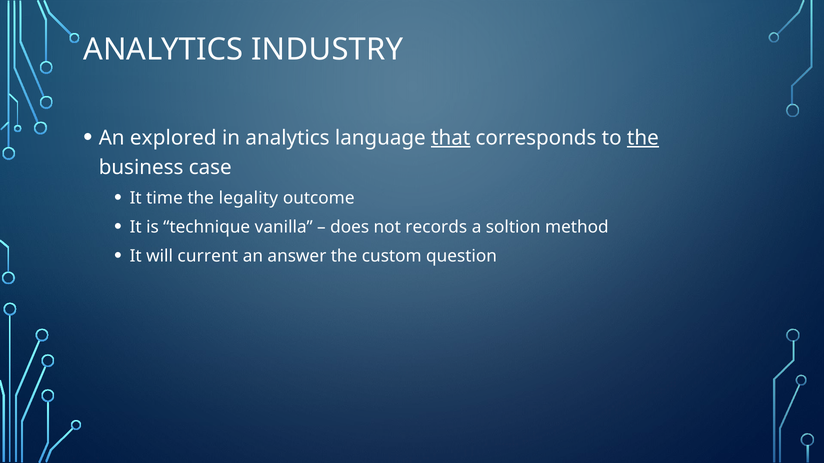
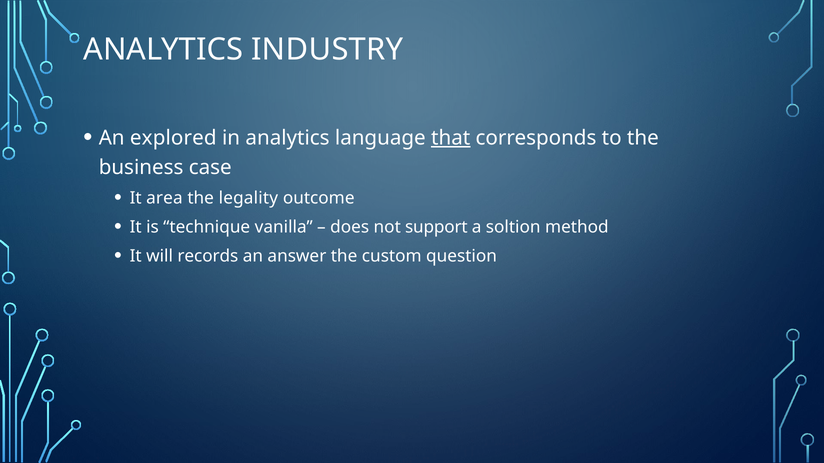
the underline: present -> none (643, 138)
time: time -> area (164, 198)
records: records -> support (436, 227)
current: current -> records (208, 256)
